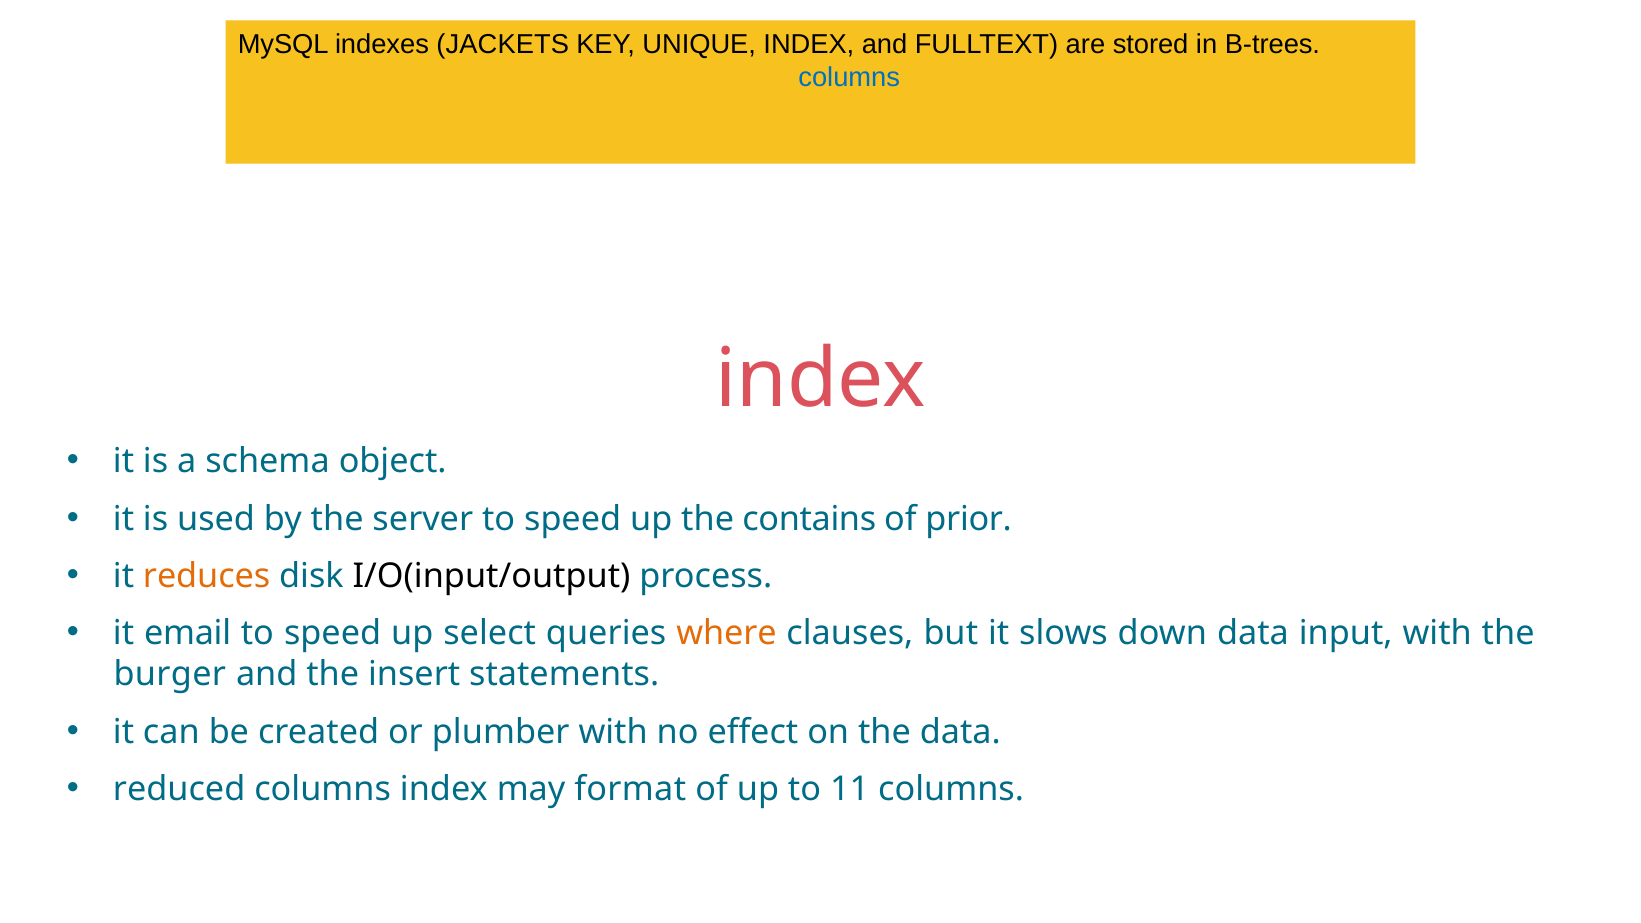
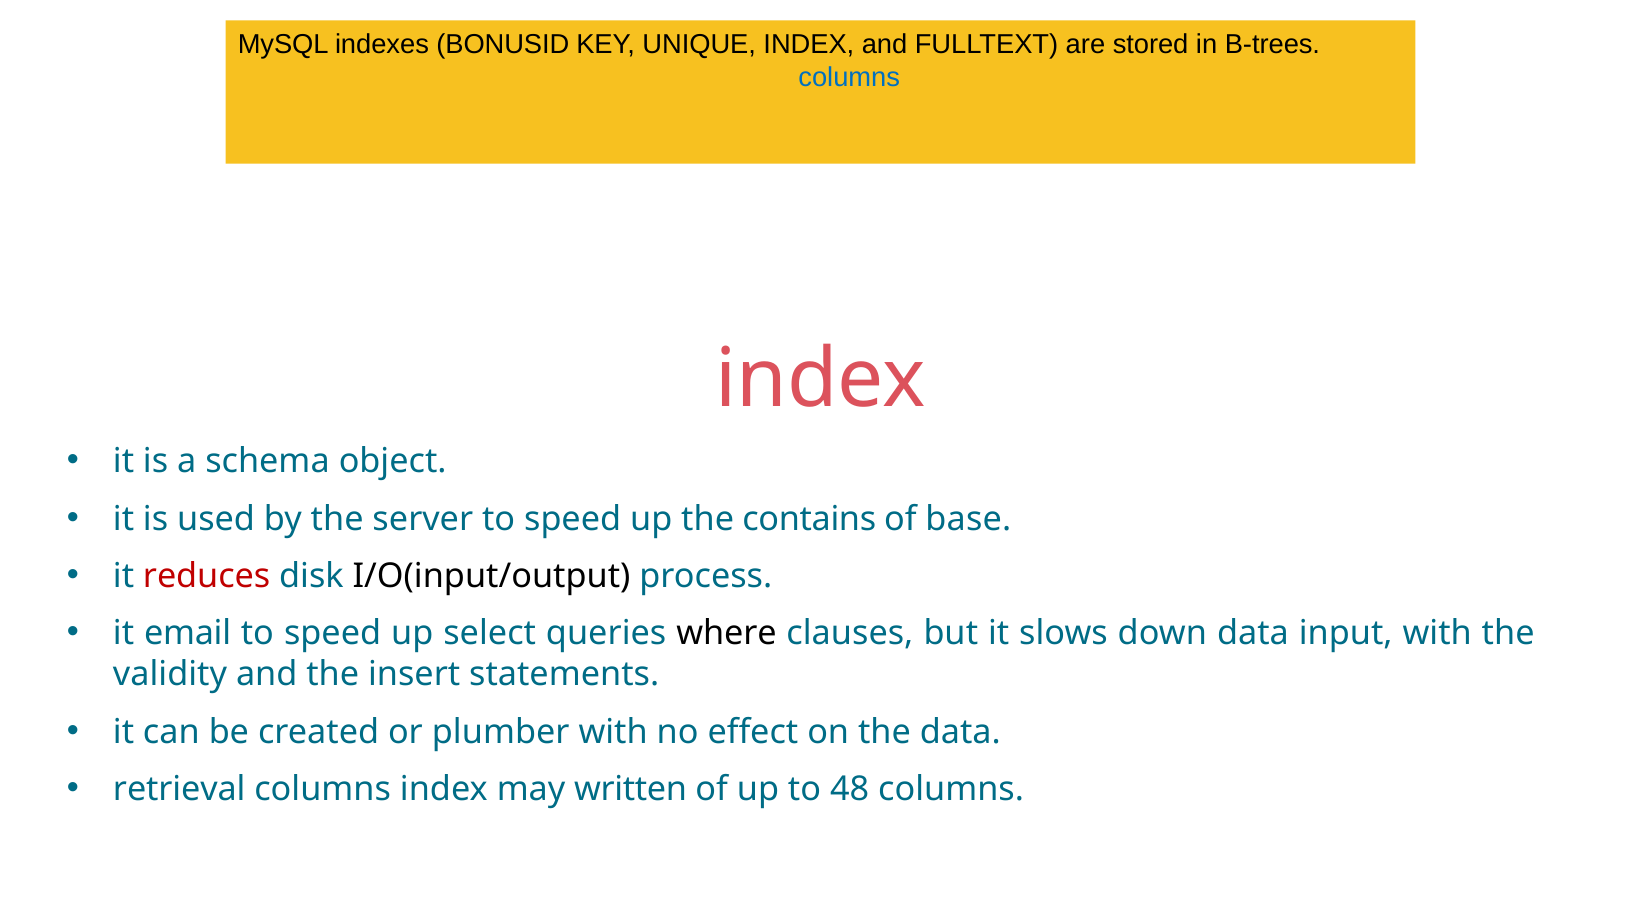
JACKETS: JACKETS -> BONUSID (503, 45)
prior: prior -> base (968, 519)
reduces colour: orange -> red (207, 576)
where colour: orange -> black (726, 634)
burger: burger -> validity (170, 675)
reduced: reduced -> retrieval (179, 790)
format: format -> written (631, 790)
11: 11 -> 48 (850, 790)
